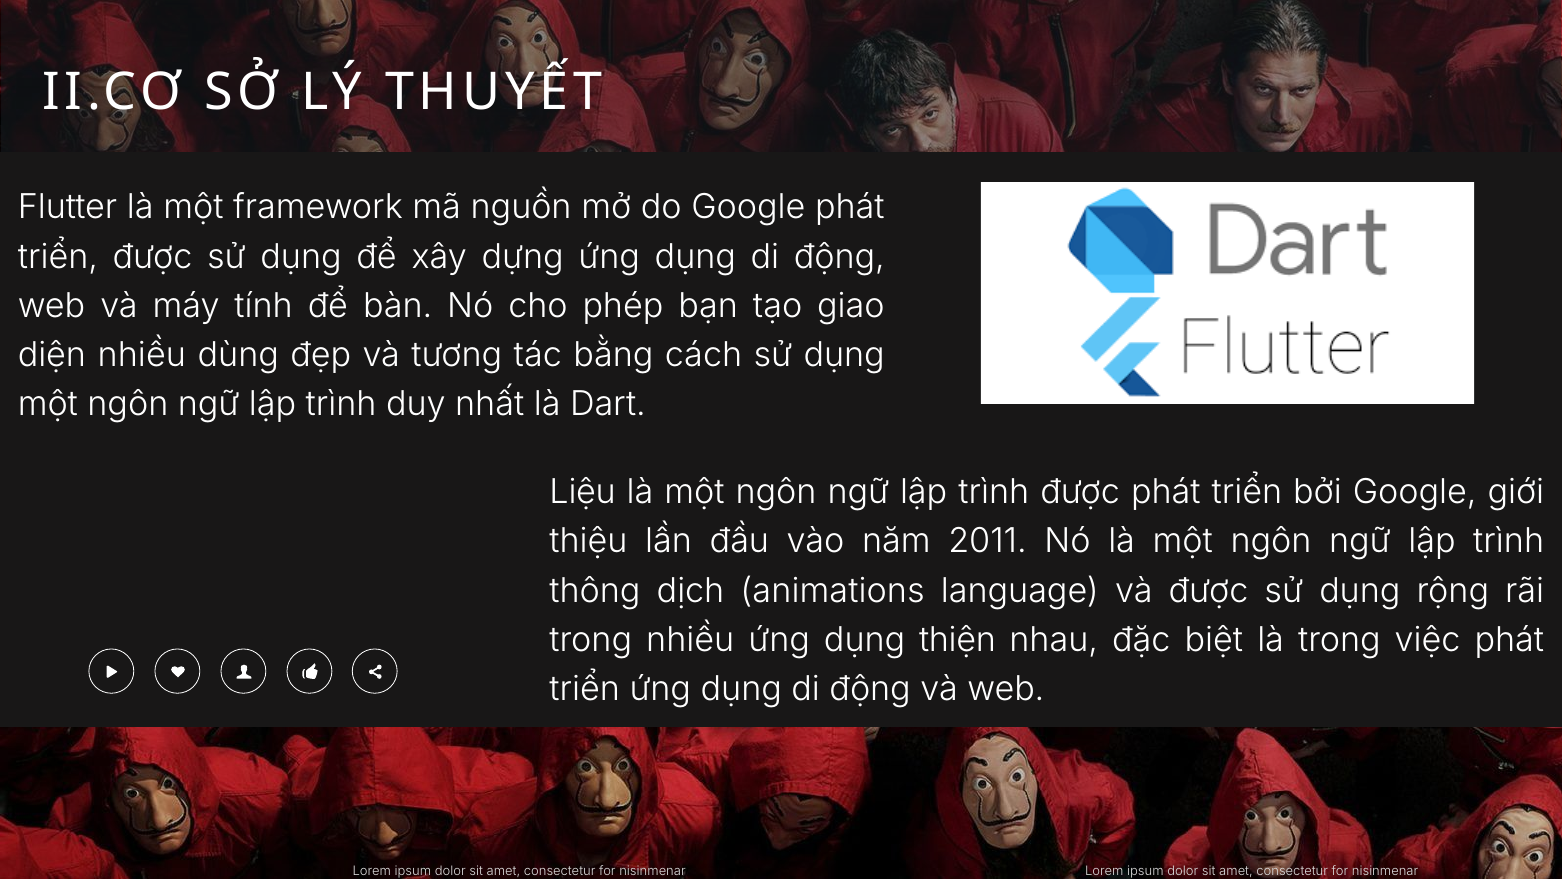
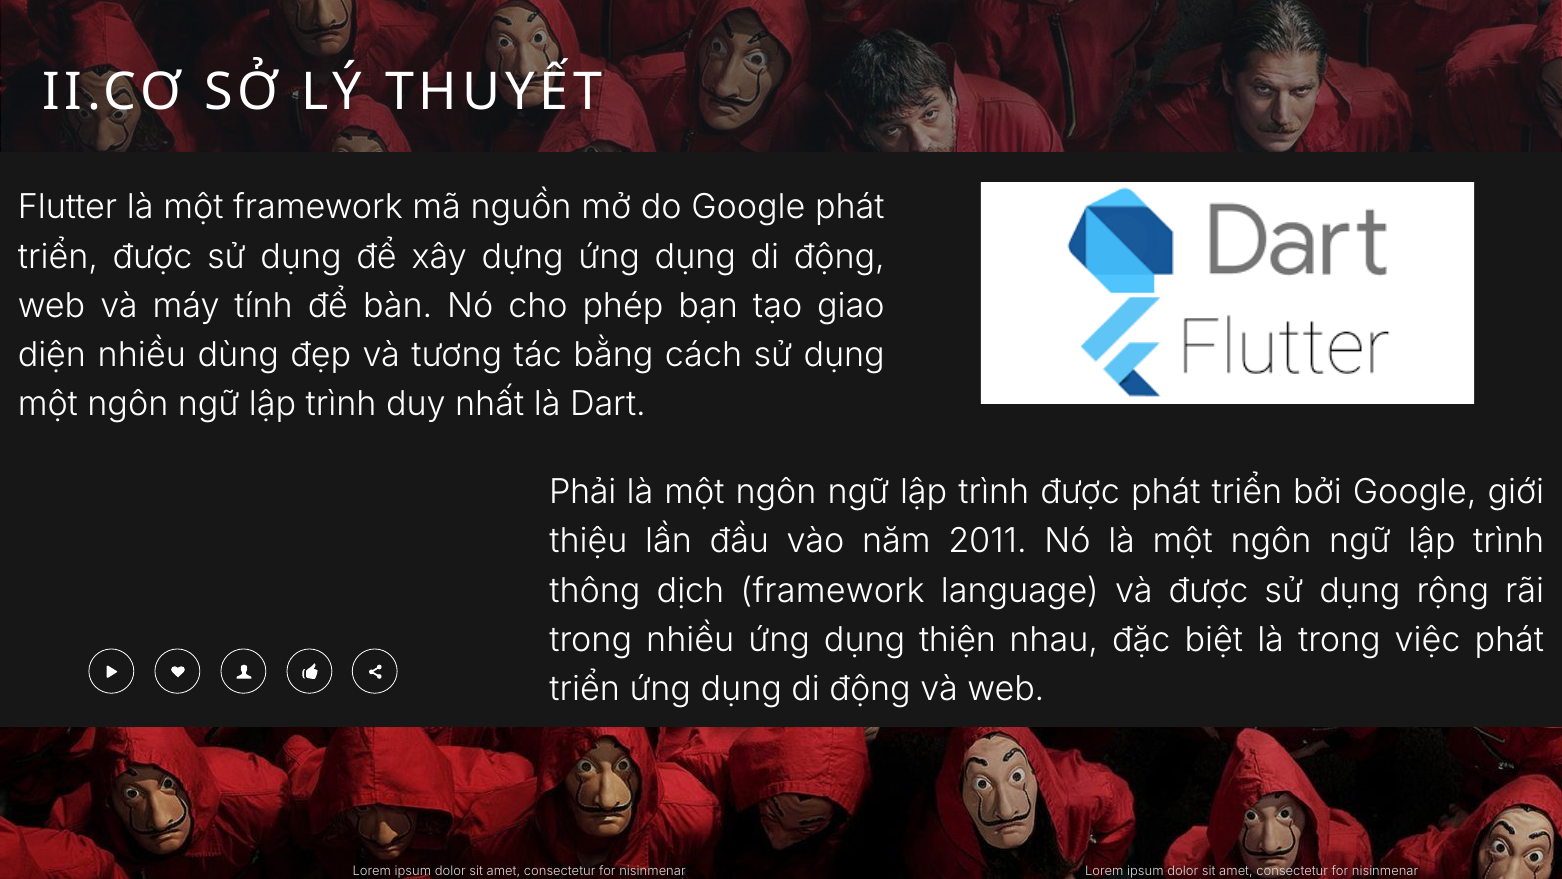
Liệu: Liệu -> Phải (583, 492)
dịch animations: animations -> framework (833, 590)
